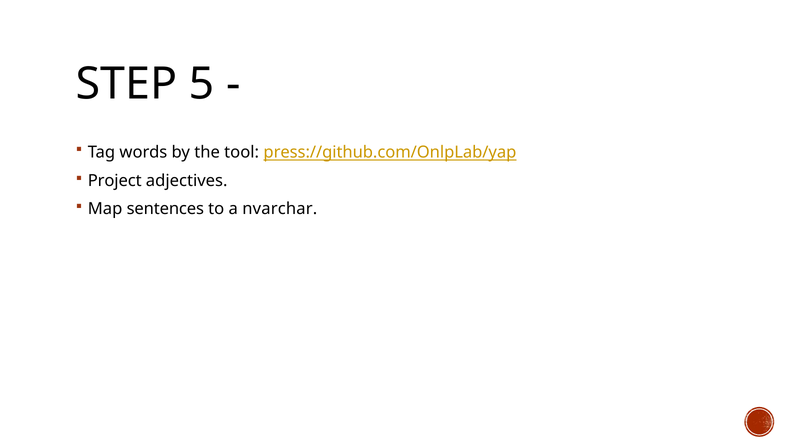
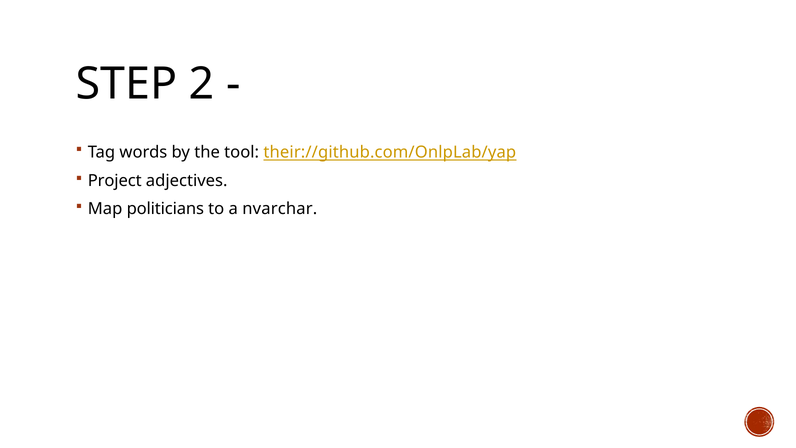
5: 5 -> 2 (202, 84)
press://github.com/OnlpLab/yap: press://github.com/OnlpLab/yap -> their://github.com/OnlpLab/yap (390, 152)
sentences: sentences -> politicians (165, 209)
